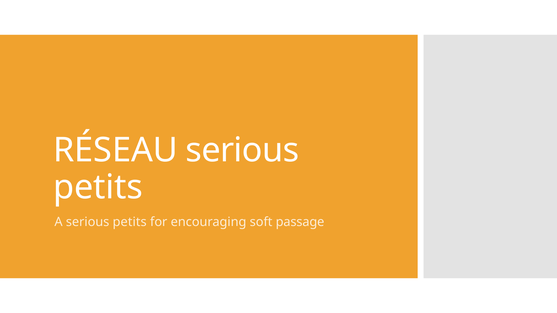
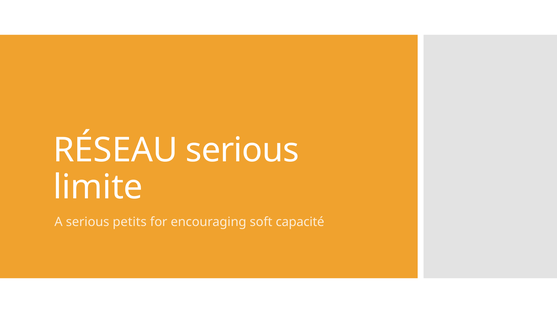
petits: petits -> limite (98, 187)
passage: passage -> capacité (300, 222)
